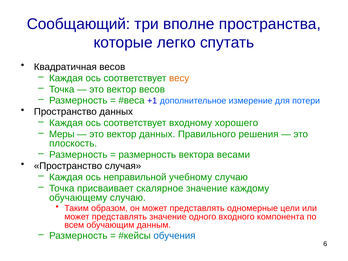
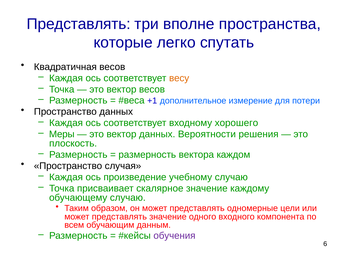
Сообщающий: Сообщающий -> Представлять (79, 24)
Правильного: Правильного -> Вероятности (207, 134)
весами: весами -> каждом (233, 155)
неправильной: неправильной -> произведение (135, 177)
обучения colour: blue -> purple (174, 236)
